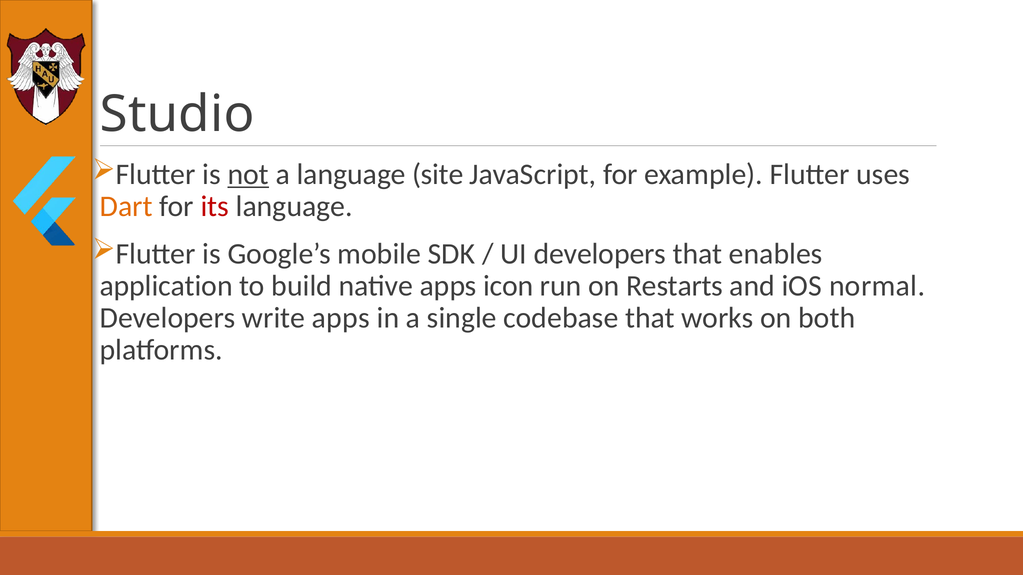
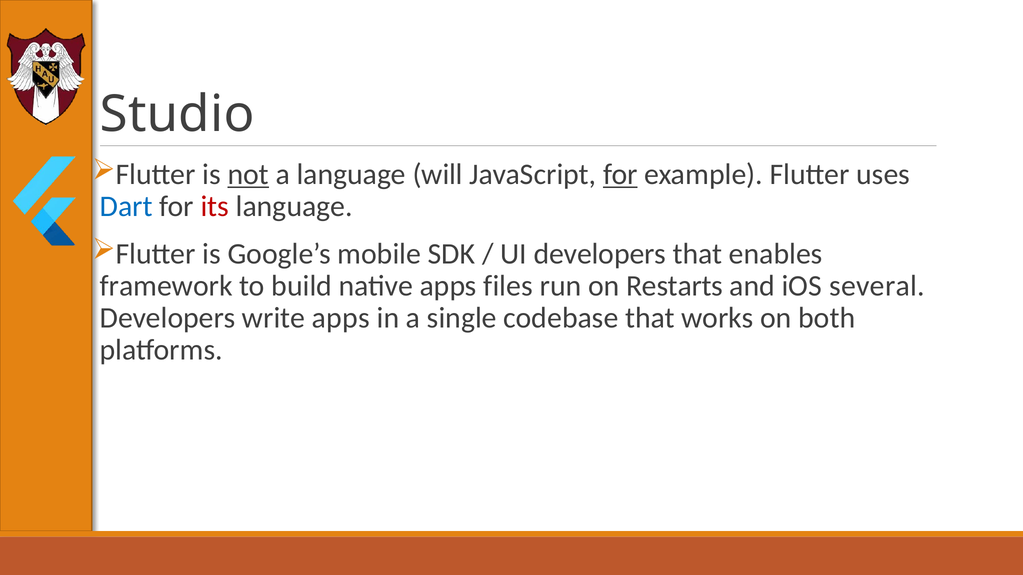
site: site -> will (438, 175)
for underline: none -> present (620, 175)
Dart colour: orange -> blue (126, 207)
application: application -> framework (166, 286)
icon: icon -> files (508, 286)
normal: normal -> several (877, 286)
